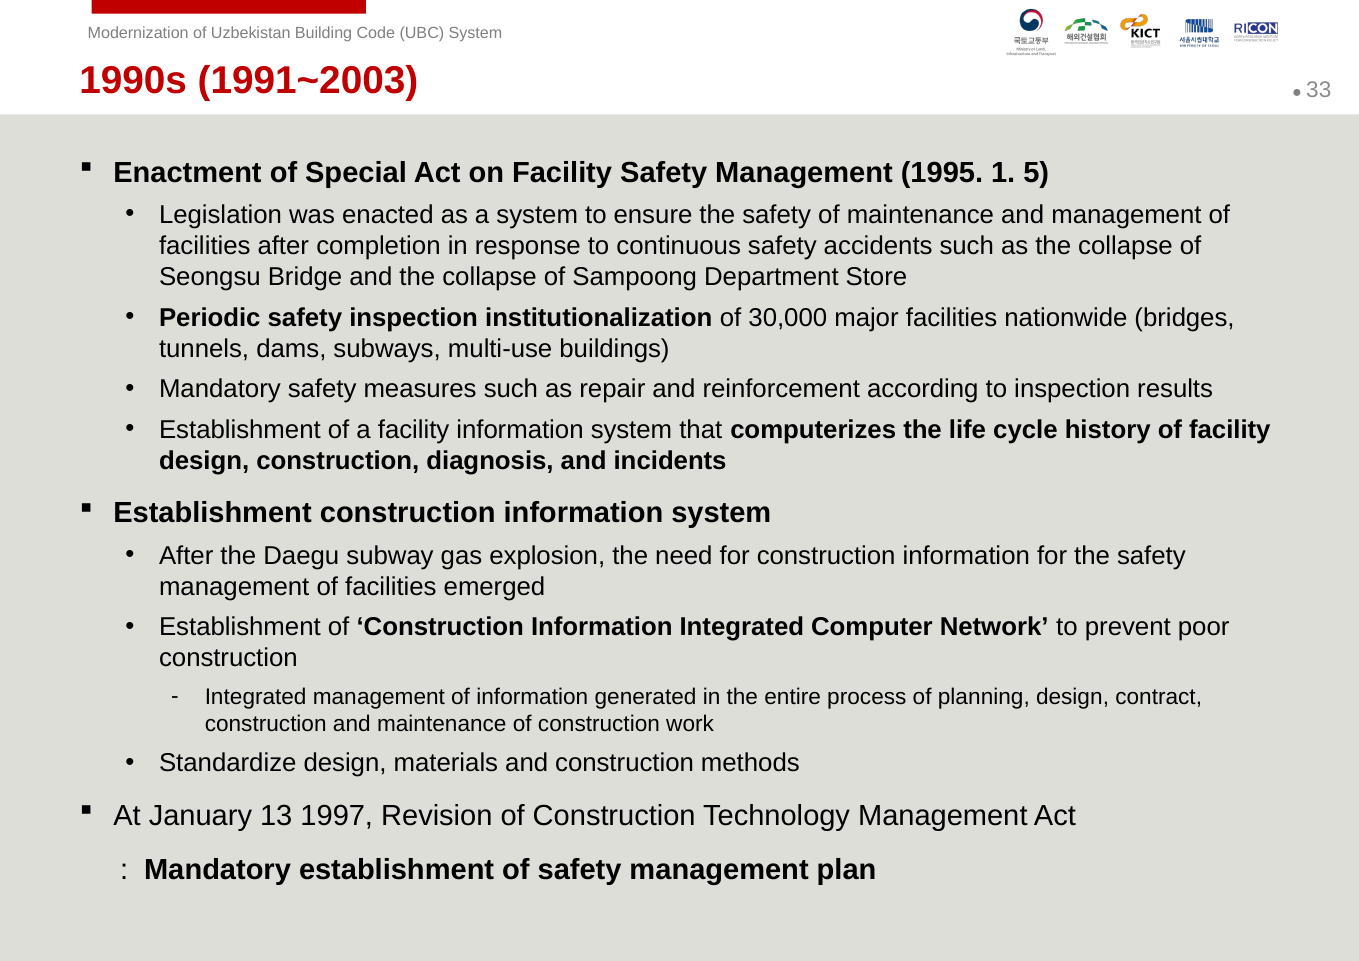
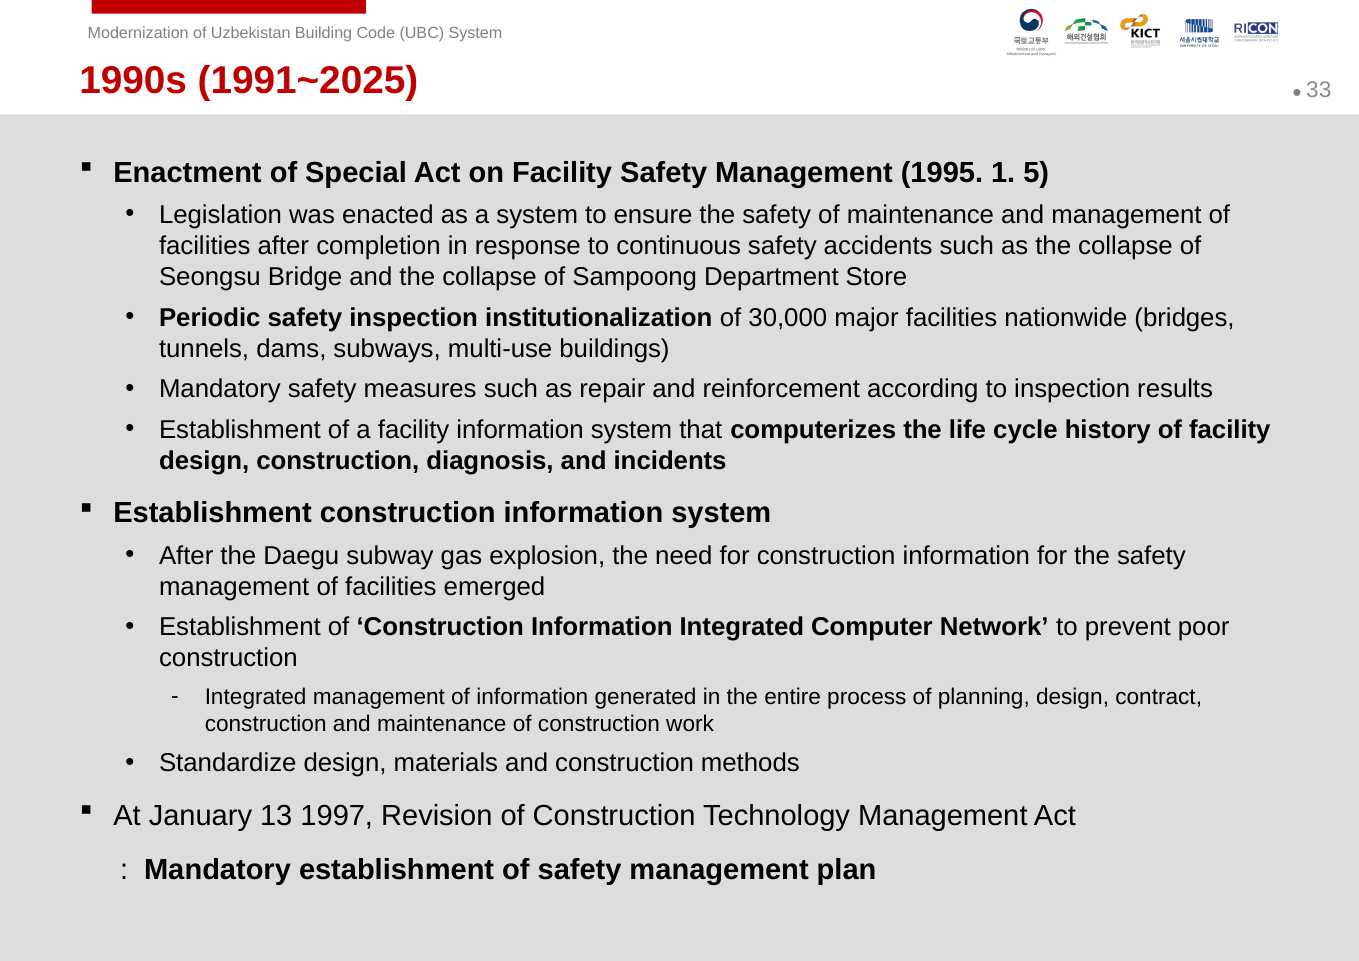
1991~2003: 1991~2003 -> 1991~2025 (308, 81)
